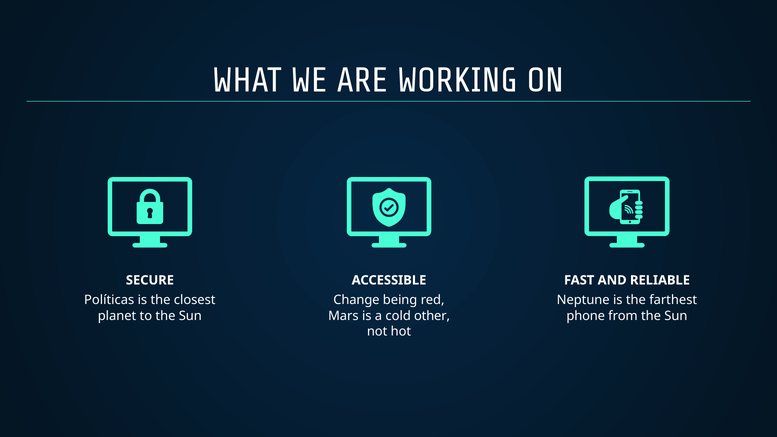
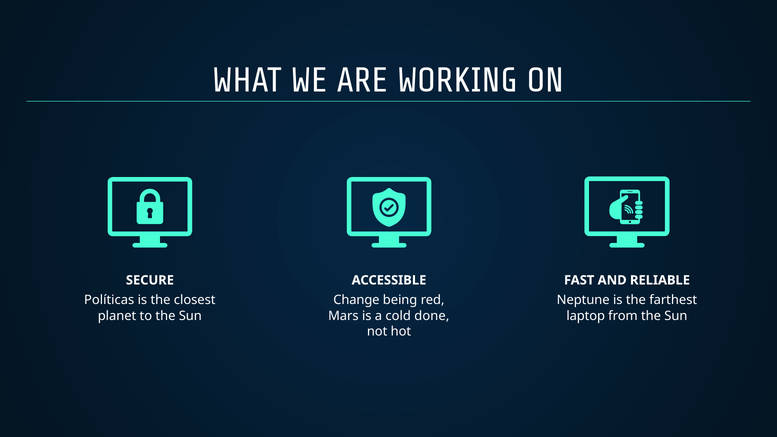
other: other -> done (432, 316)
phone: phone -> laptop (586, 316)
